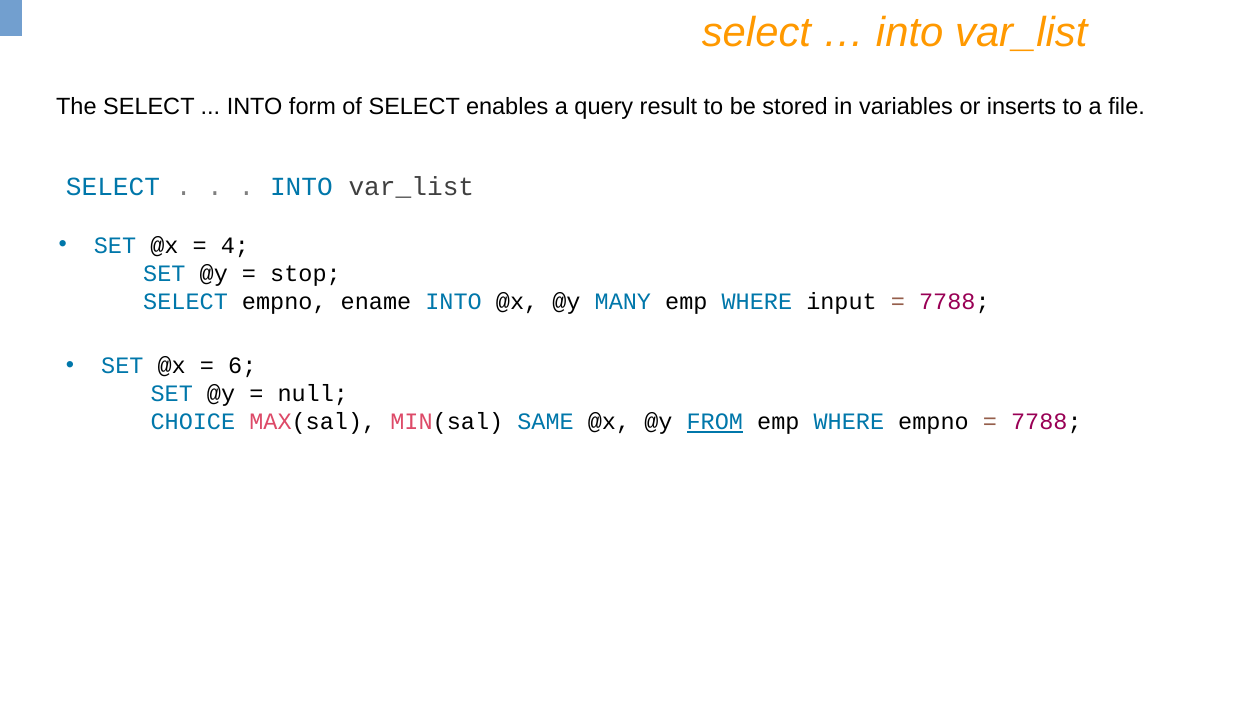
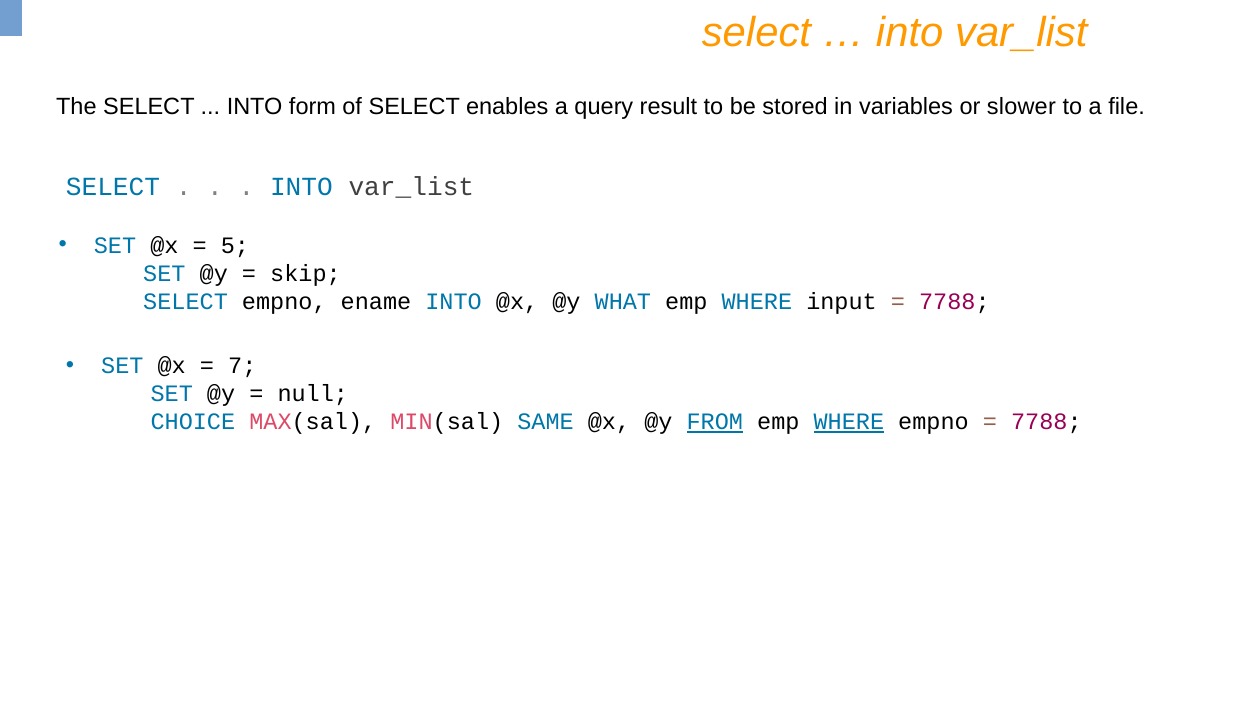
inserts: inserts -> slower (1021, 107)
4: 4 -> 5 (235, 246)
stop: stop -> skip (305, 274)
MANY: MANY -> WHAT (623, 302)
6: 6 -> 7 (242, 366)
WHERE underline: none -> present (849, 422)
